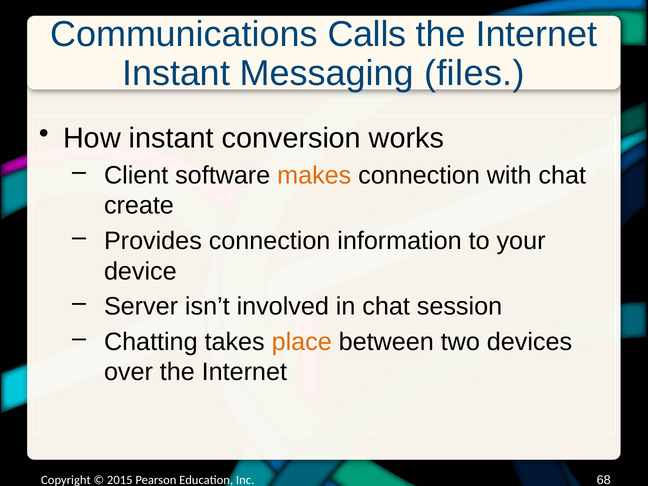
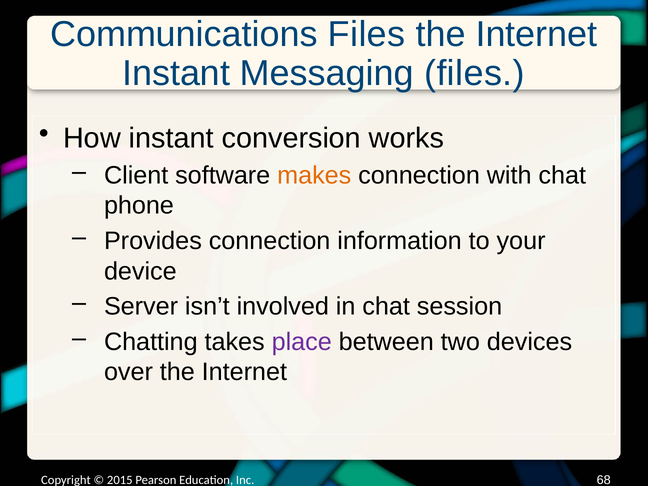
Communications Calls: Calls -> Files (367, 34)
create: create -> phone (139, 206)
place colour: orange -> purple (302, 342)
